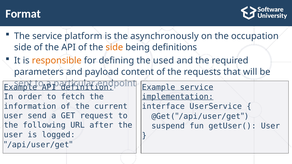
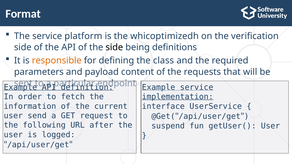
asynchronously: asynchronously -> whicoptimizedh (164, 36)
occupation: occupation -> verification (255, 36)
side colour: orange -> black (114, 47)
used: used -> class (164, 61)
